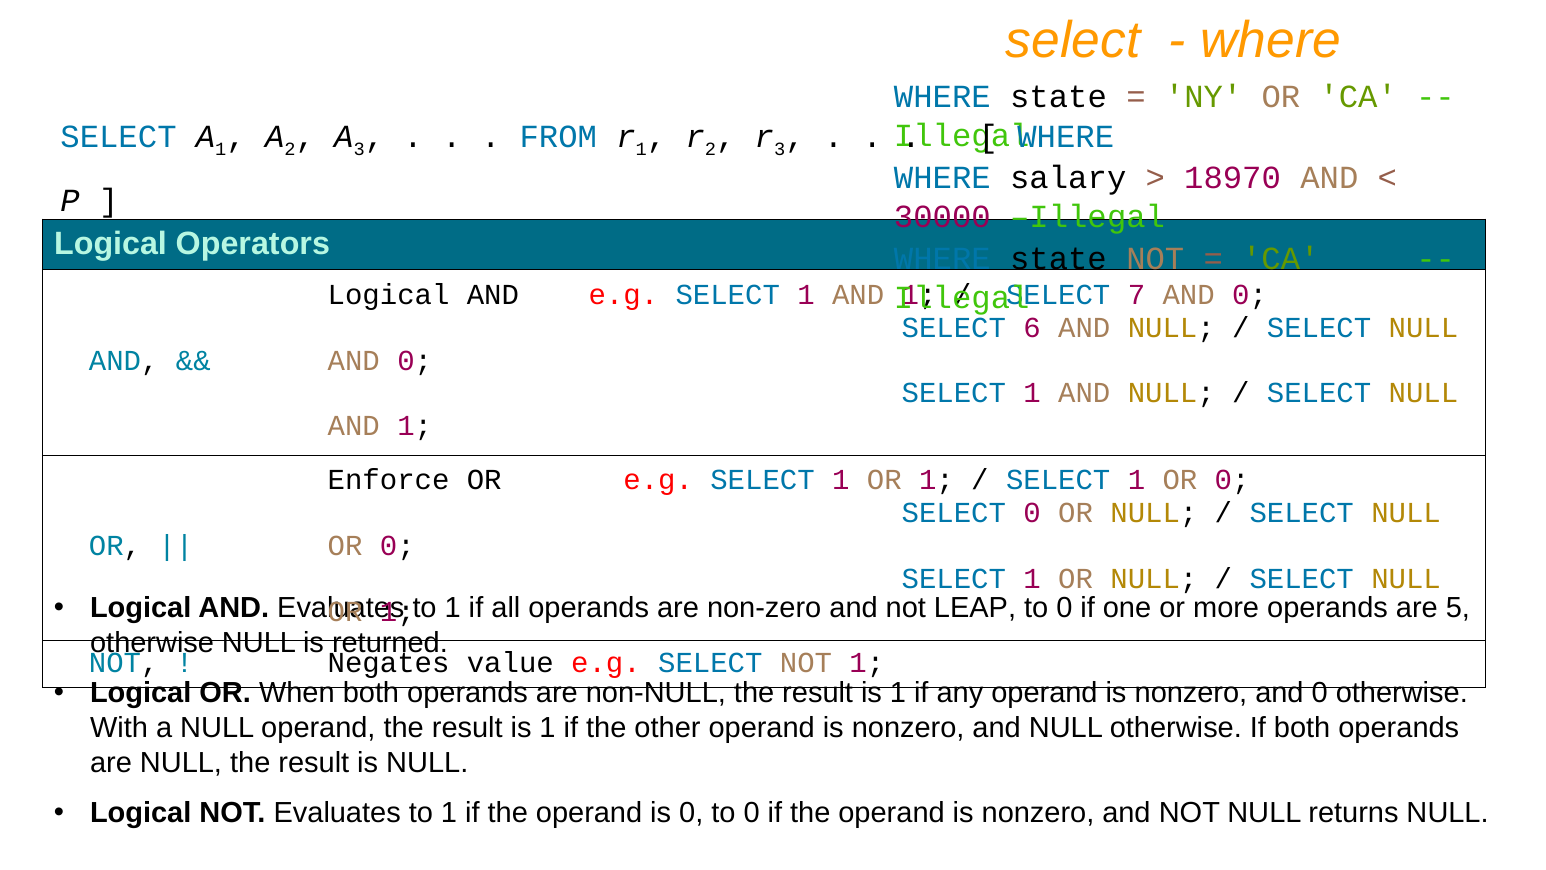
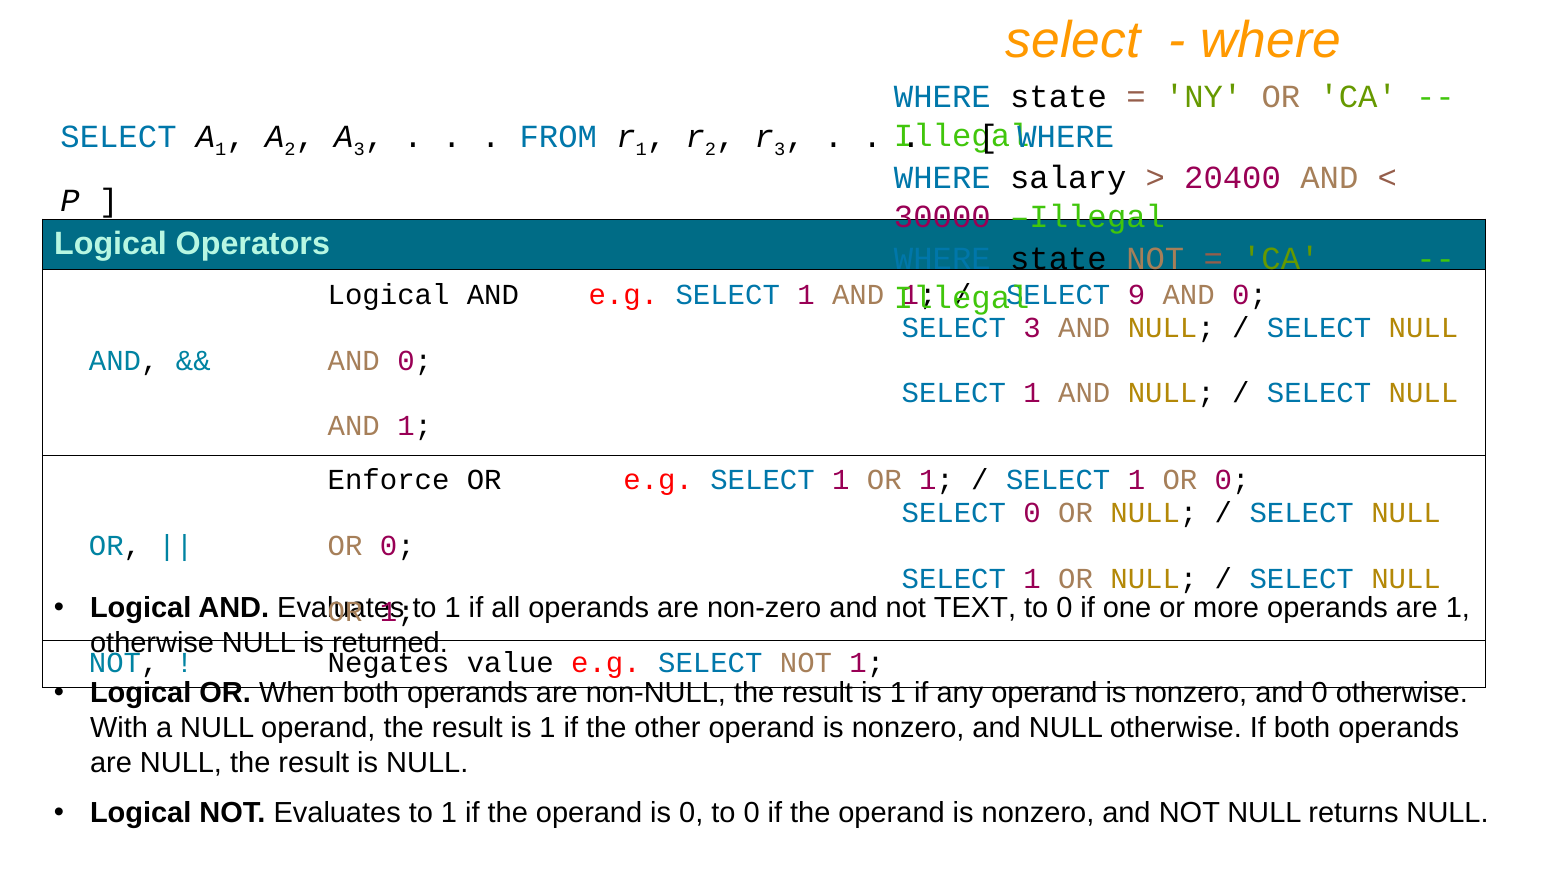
18970: 18970 -> 20400 (1233, 178)
7: 7 -> 9 (1136, 295)
SELECT 6: 6 -> 3 (1032, 327)
LEAP: LEAP -> TEXT (975, 608)
are 5: 5 -> 1 (1458, 608)
